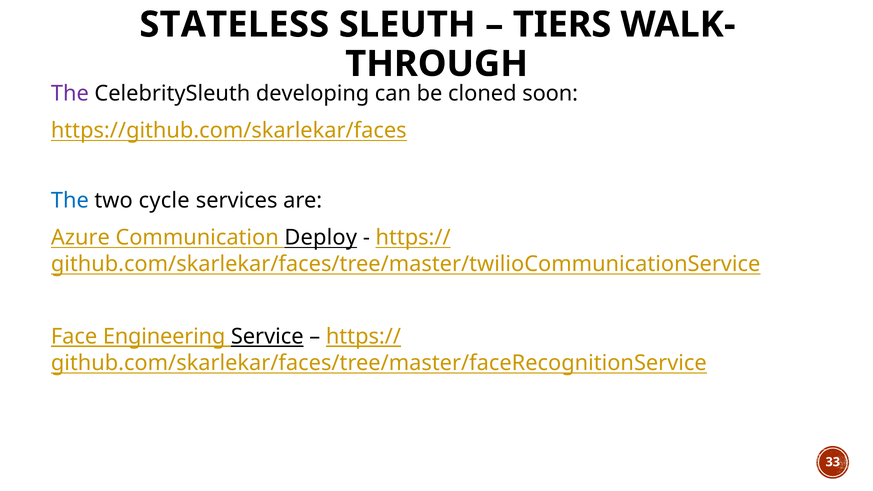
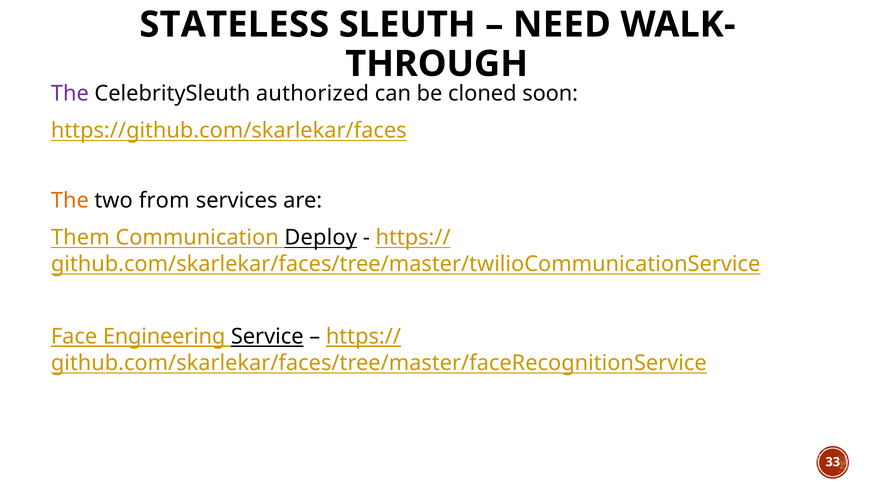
TIERS: TIERS -> NEED (562, 25)
developing: developing -> authorized (312, 94)
The colour: blue -> orange (70, 200)
cycle: cycle -> from (164, 200)
Azure: Azure -> Them (80, 237)
